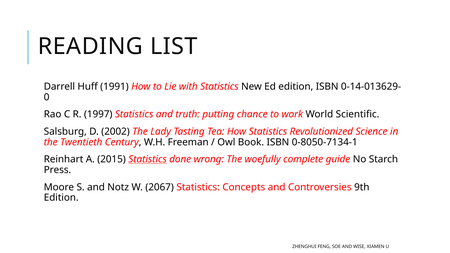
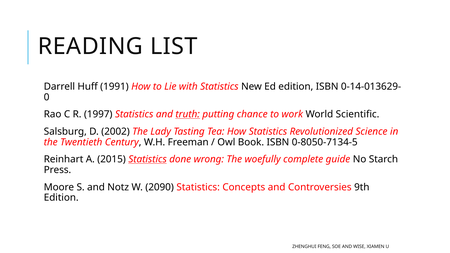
truth underline: none -> present (188, 114)
0-8050-7134-1: 0-8050-7134-1 -> 0-8050-7134-5 (325, 142)
2067: 2067 -> 2090 (160, 187)
